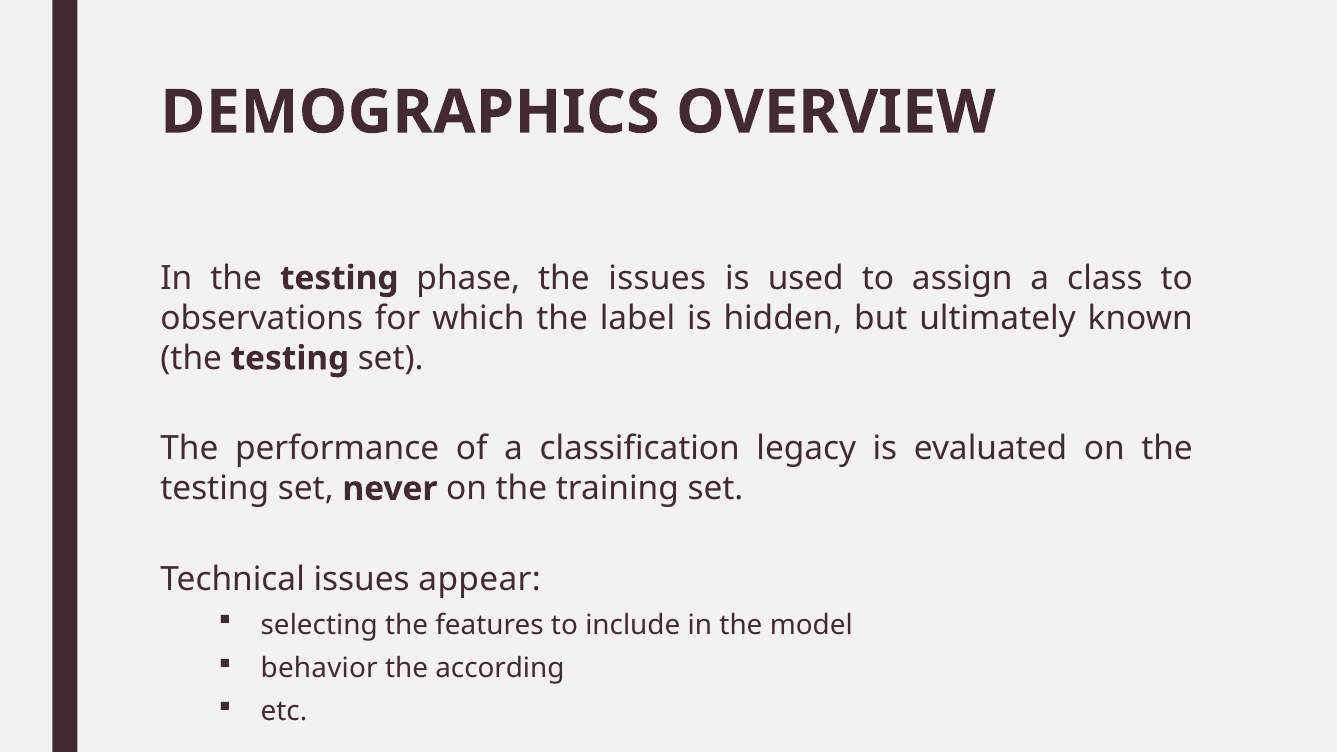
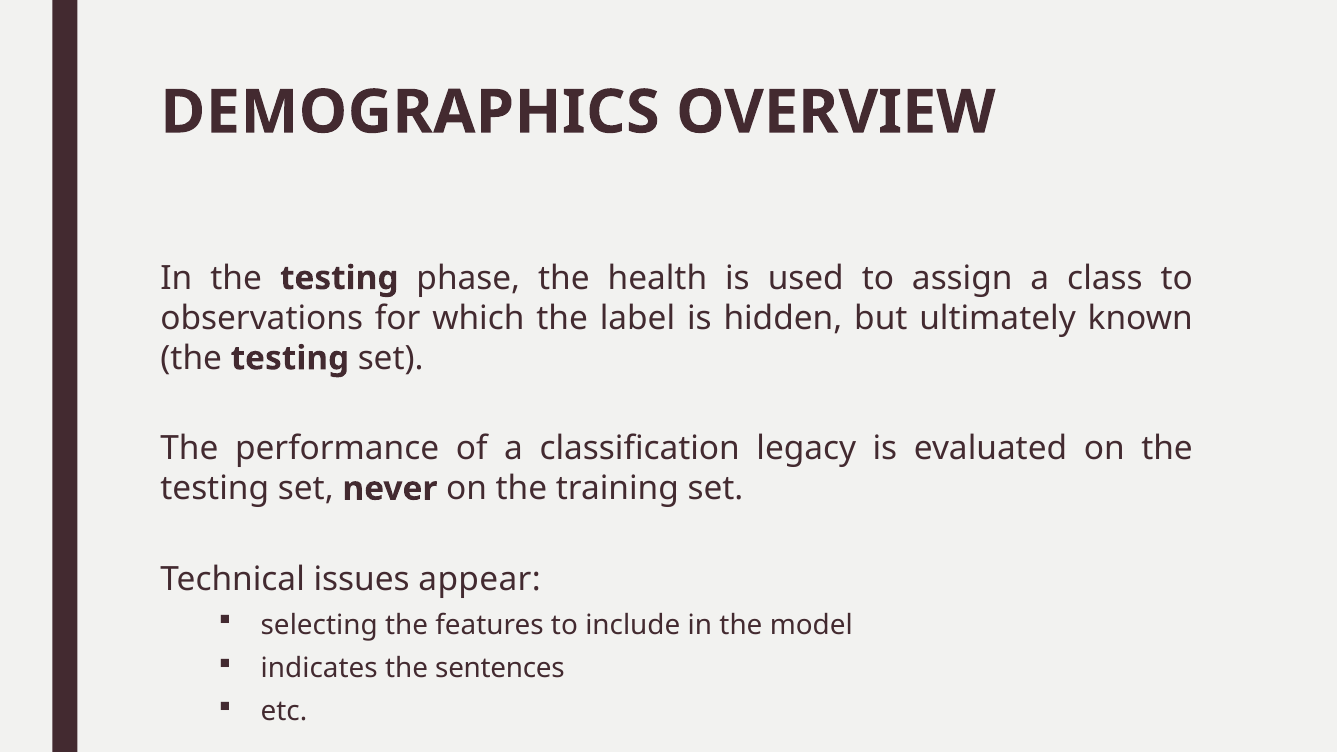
the issues: issues -> health (657, 278)
behavior: behavior -> indicates (319, 668)
according: according -> sentences (500, 668)
